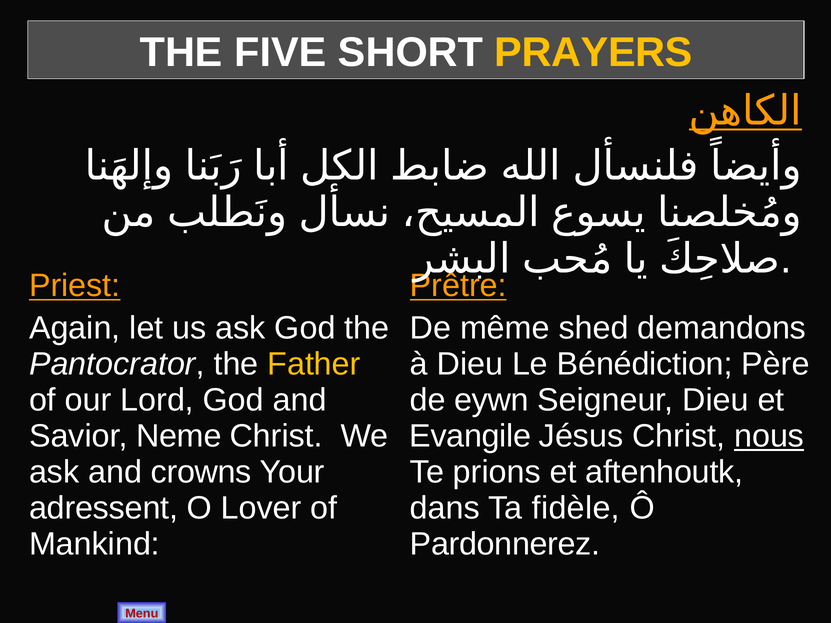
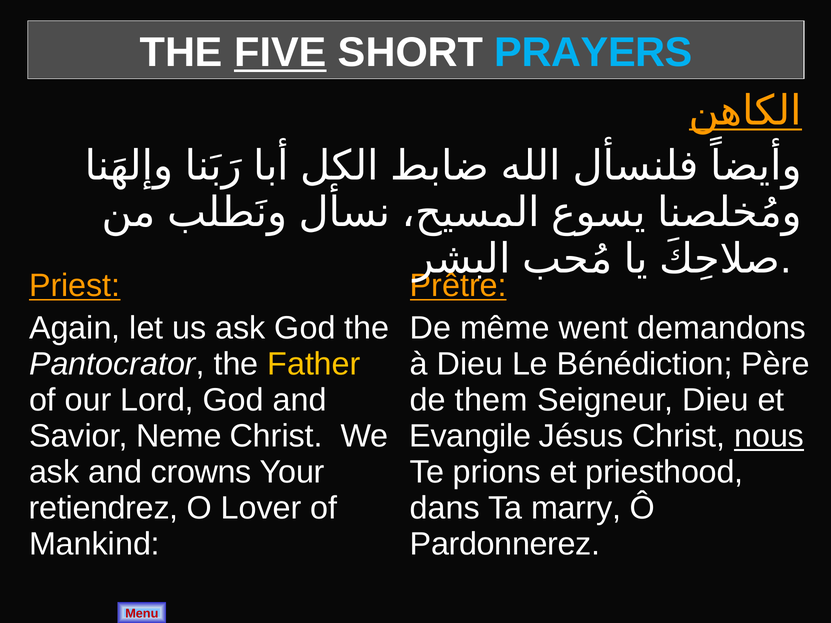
FIVE underline: none -> present (280, 53)
PRAYERS colour: yellow -> light blue (593, 53)
shed: shed -> went (593, 328)
eywn: eywn -> them (491, 400)
aftenhoutk: aftenhoutk -> priesthood (664, 472)
adressent: adressent -> retiendrez (104, 508)
fidèle: fidèle -> marry (576, 508)
